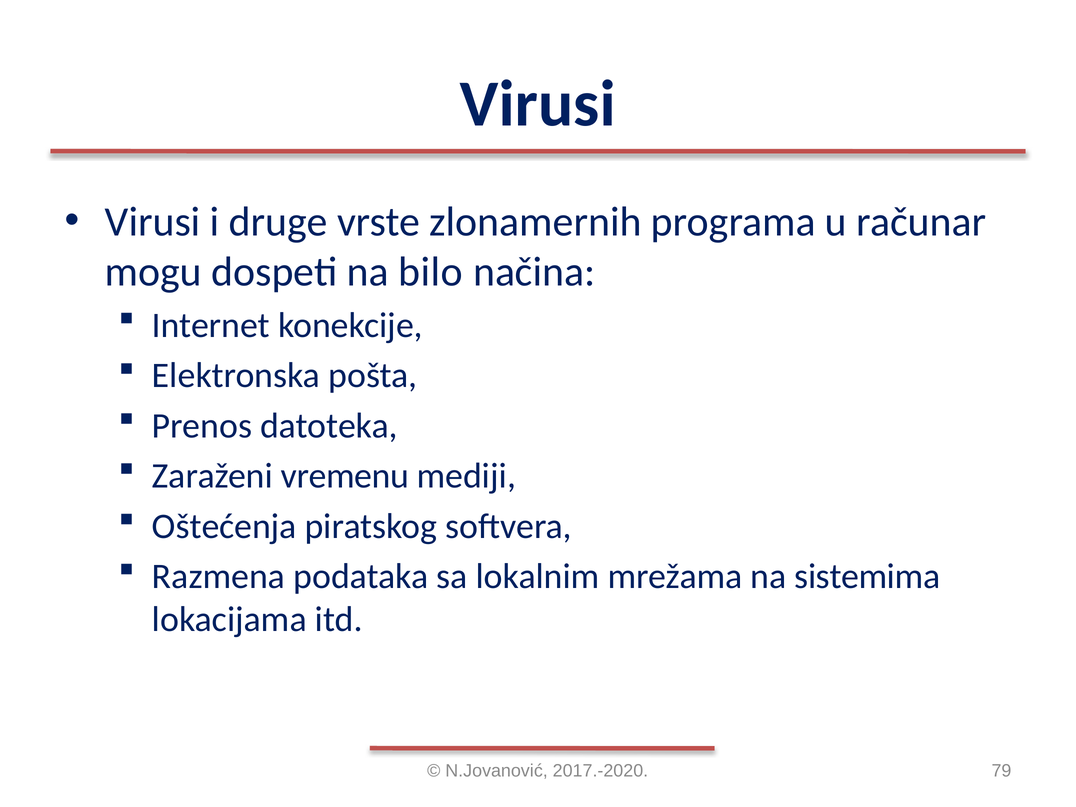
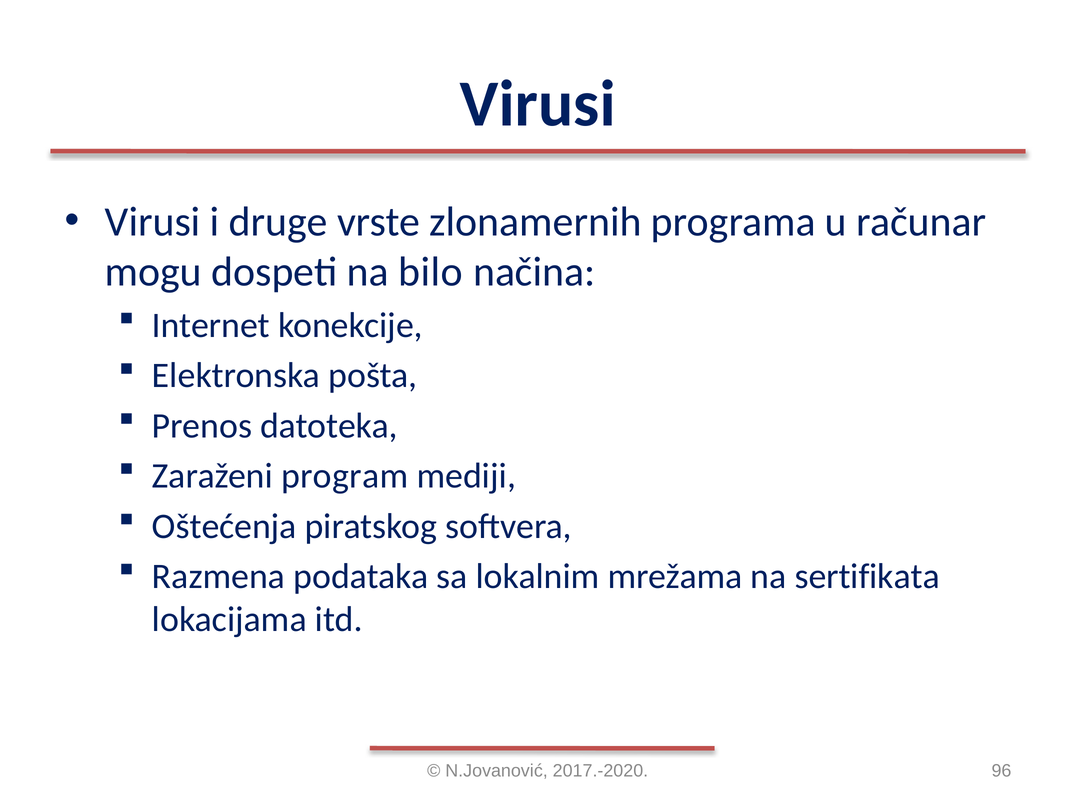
vremenu: vremenu -> program (345, 476)
sistemima: sistemima -> sertifikata (867, 576)
79: 79 -> 96 (1001, 771)
